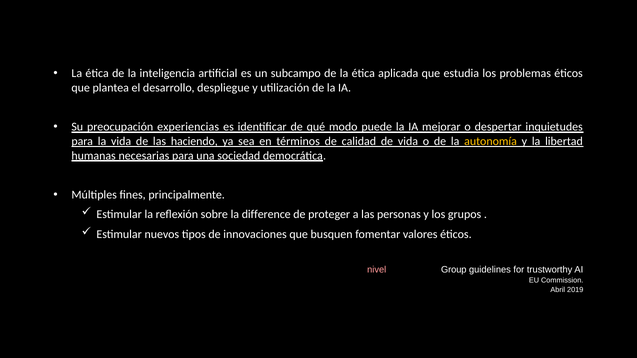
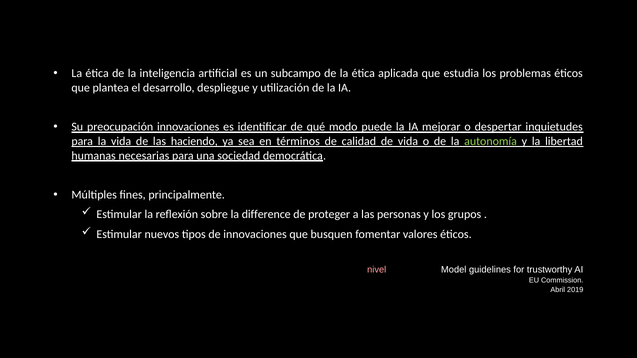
preocupación experiencias: experiencias -> innovaciones (188, 127)
autonomía colour: yellow -> light green (491, 141)
Group: Group -> Model (454, 270)
